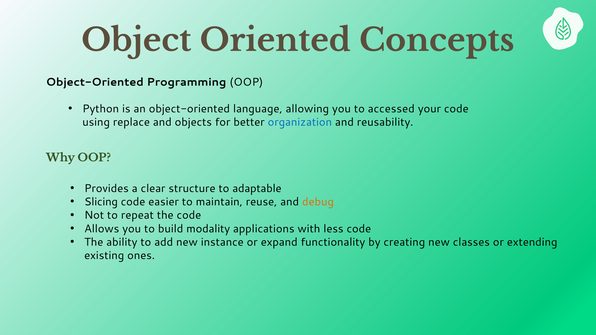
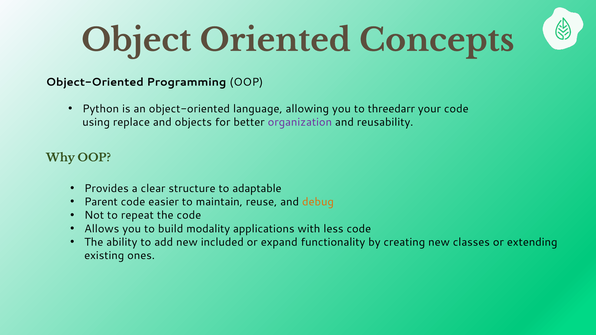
accessed: accessed -> threedarr (391, 109)
organization colour: blue -> purple (300, 122)
Slicing: Slicing -> Parent (101, 202)
instance: instance -> included (222, 242)
